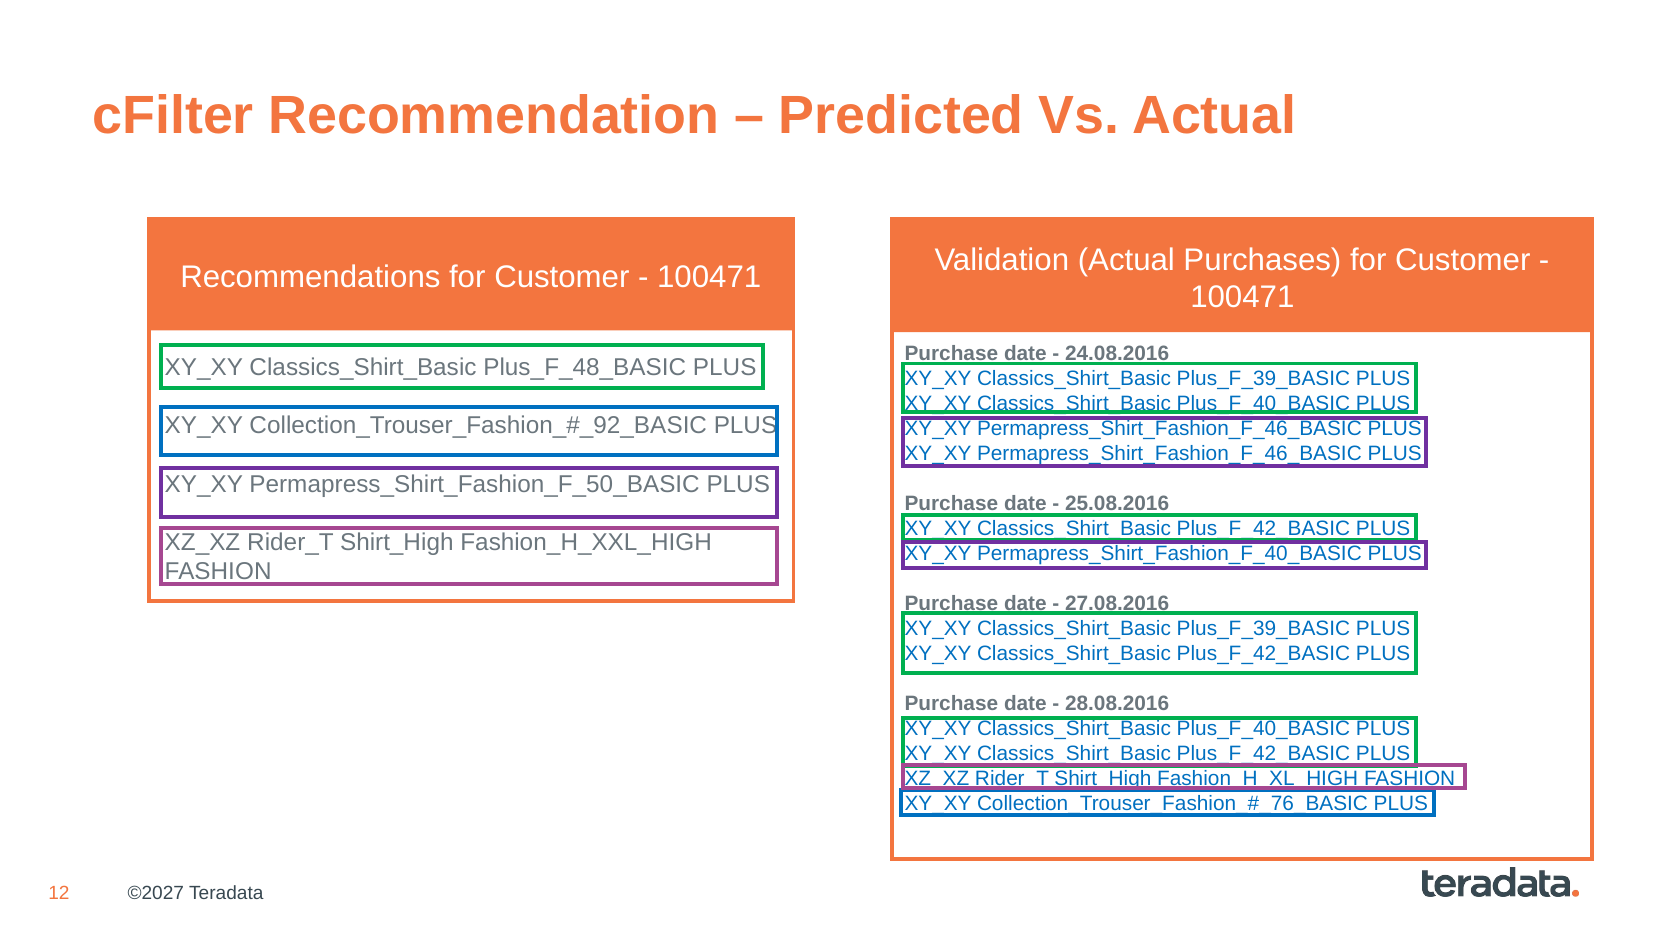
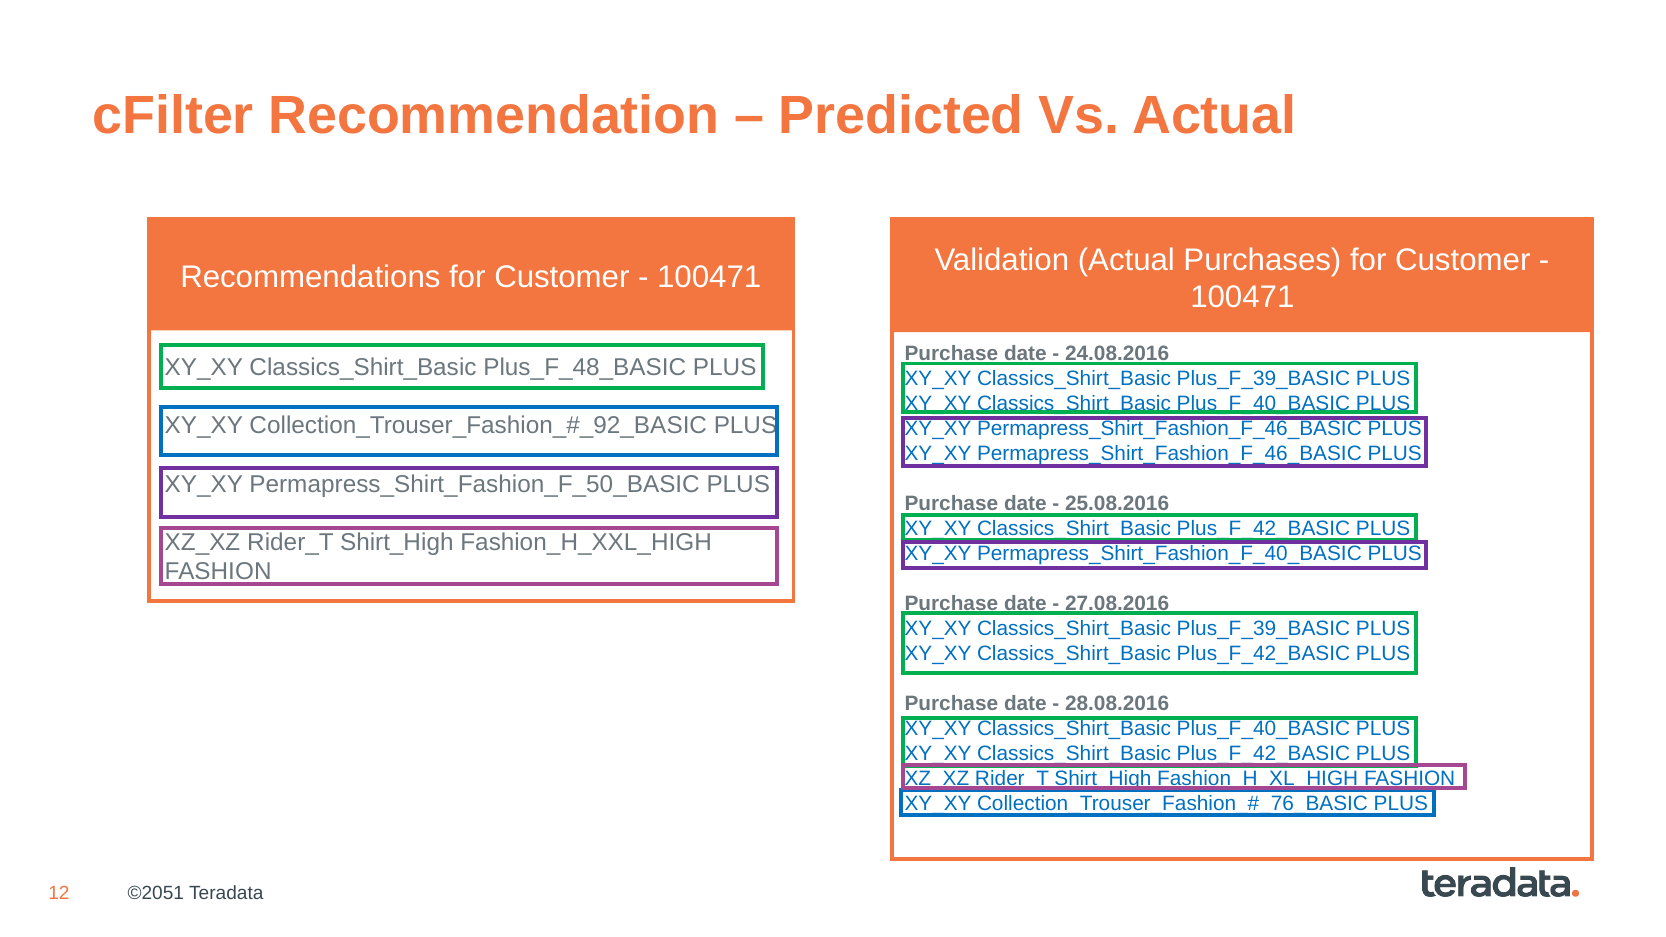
©2027: ©2027 -> ©2051 (156, 894)
